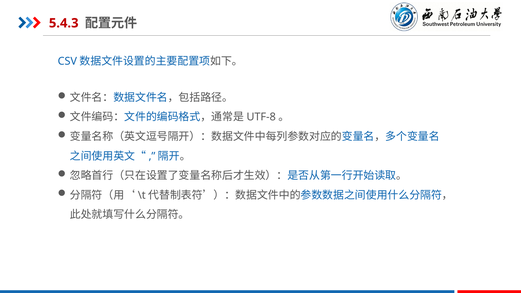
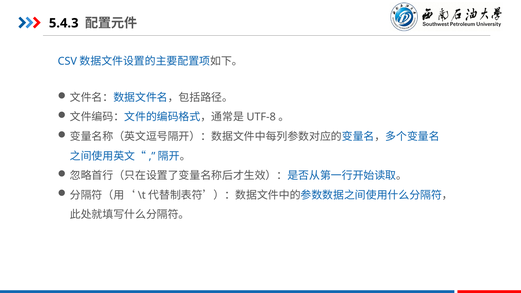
5.4.3 colour: red -> black (64, 23)
